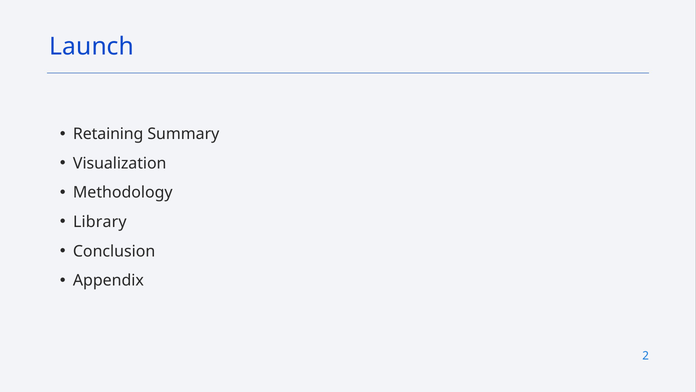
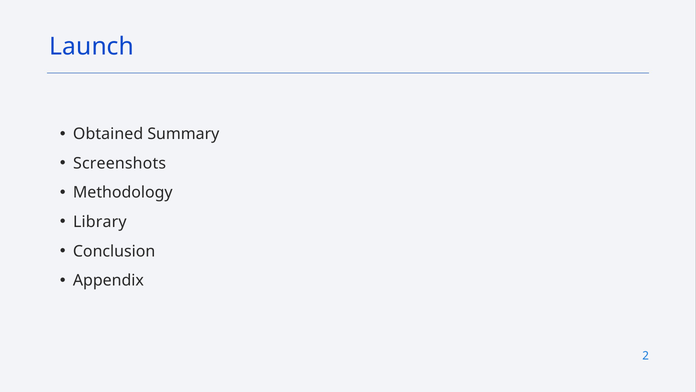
Retaining: Retaining -> Obtained (108, 134)
Visualization: Visualization -> Screenshots (120, 163)
